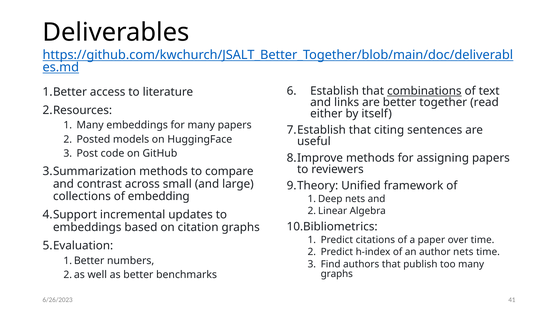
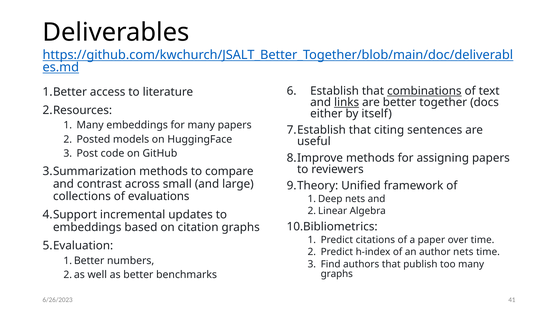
links underline: none -> present (347, 102)
read: read -> docs (485, 102)
embedding: embedding -> evaluations (159, 196)
